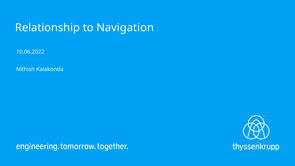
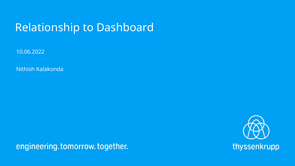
Navigation: Navigation -> Dashboard (125, 28)
